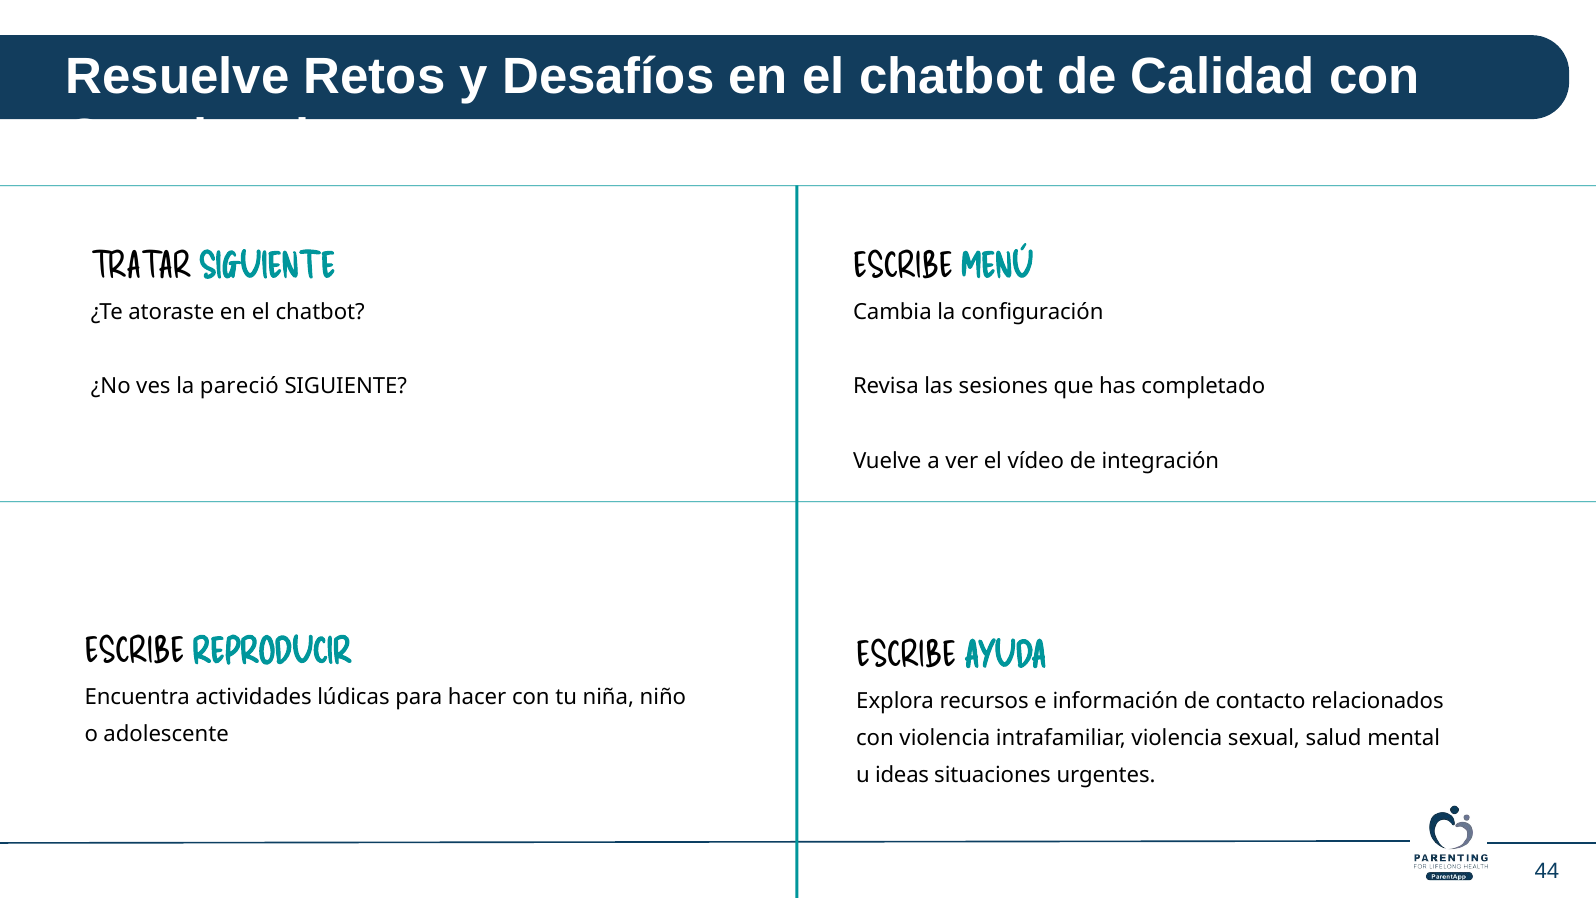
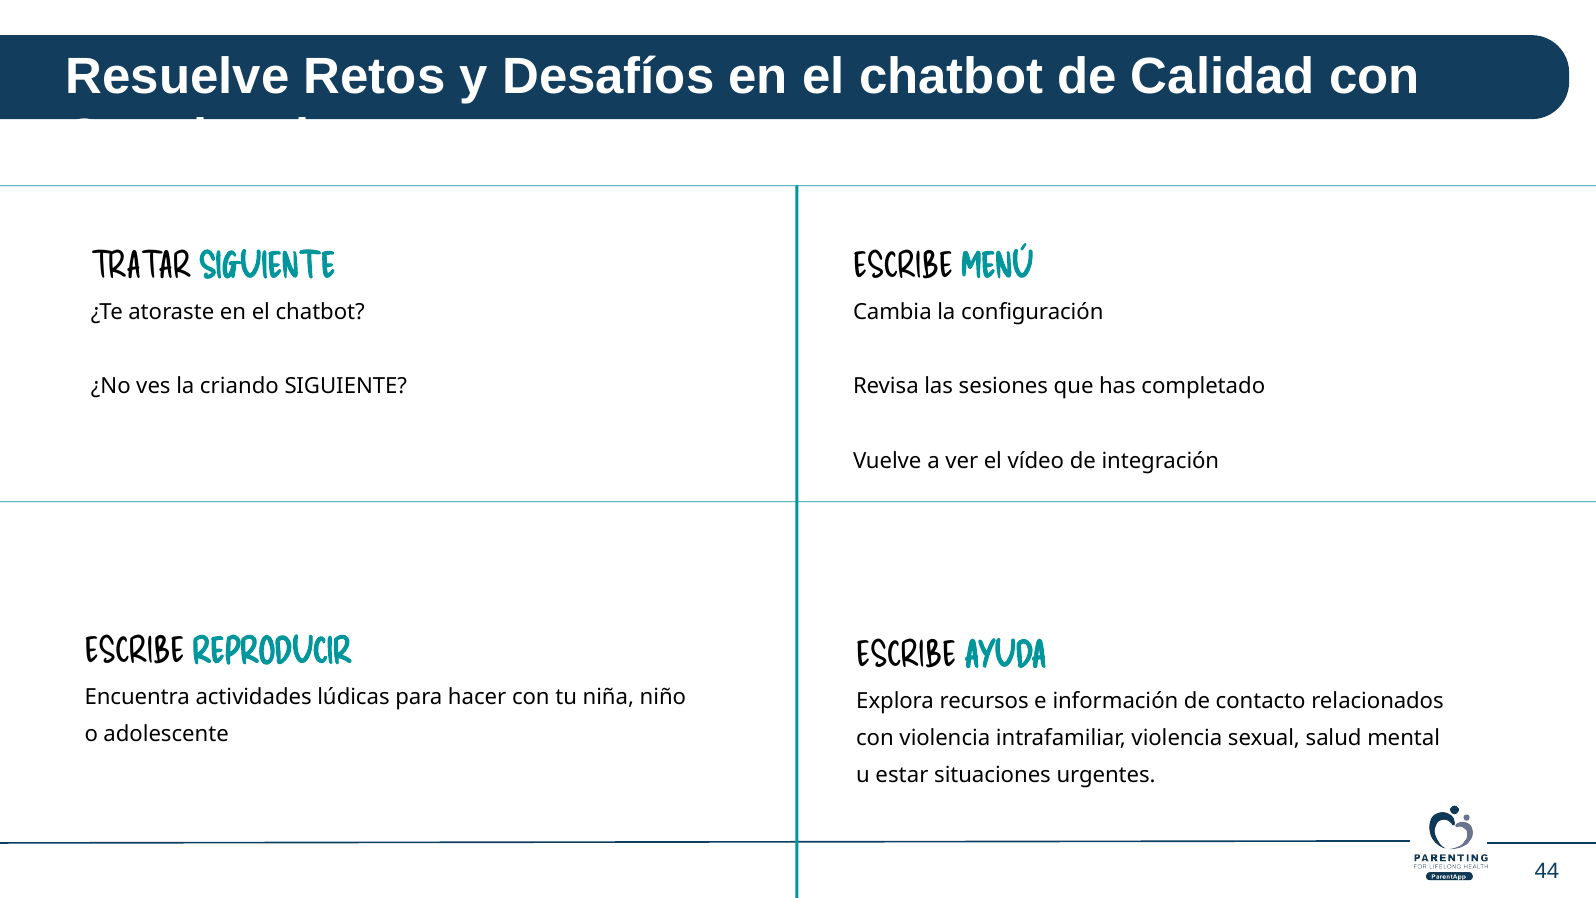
pareció: pareció -> criando (239, 386)
ideas: ideas -> estar (902, 775)
